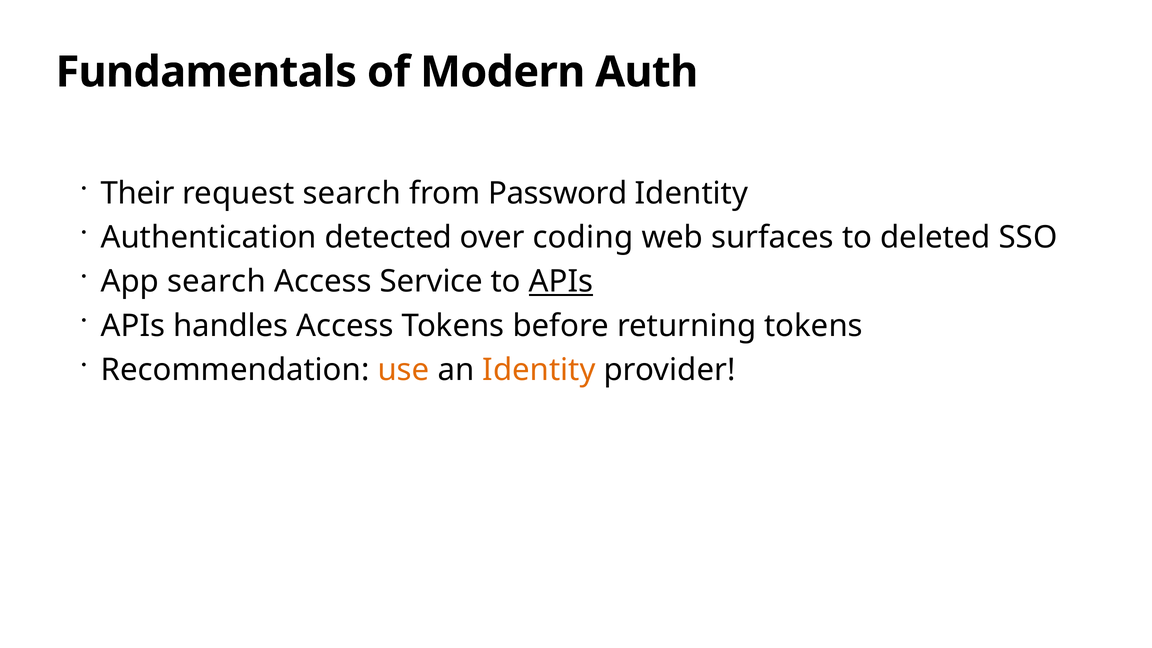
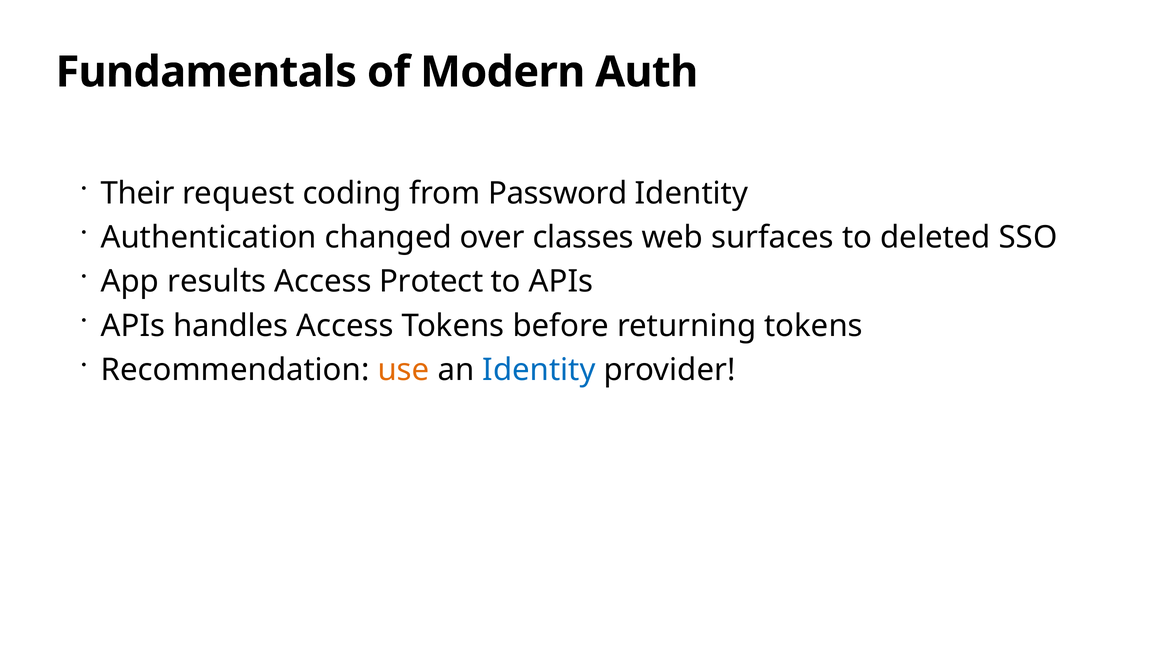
request search: search -> coding (352, 193)
detected: detected -> changed (388, 238)
coding: coding -> classes (583, 238)
App search: search -> results (217, 282)
Service: Service -> Protect (431, 282)
APIs underline: present -> none (561, 282)
Identity colour: orange -> blue (539, 370)
